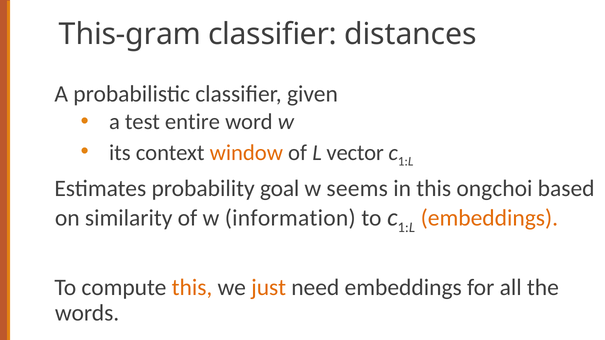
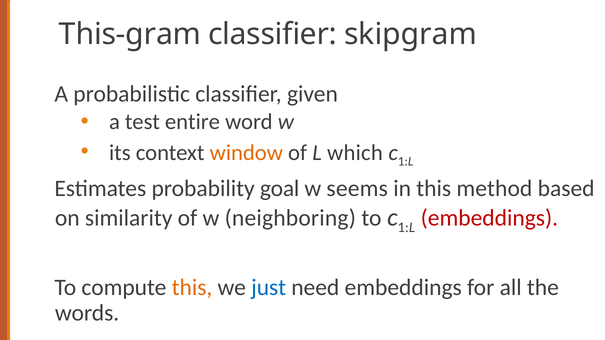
distances: distances -> skipgram (410, 35)
vector: vector -> which (355, 153)
ongchoi: ongchoi -> method (494, 188)
information: information -> neighboring (290, 218)
embeddings colour: orange -> red (489, 218)
just colour: orange -> blue (269, 288)
